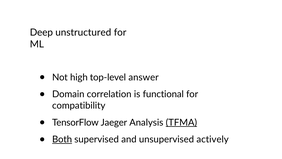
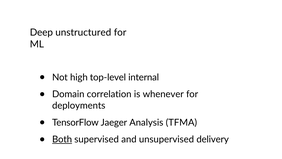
answer: answer -> internal (144, 77)
functional: functional -> whenever (163, 94)
compatibility: compatibility -> deployments (79, 105)
TFMA underline: present -> none (181, 122)
actively: actively -> delivery (213, 139)
